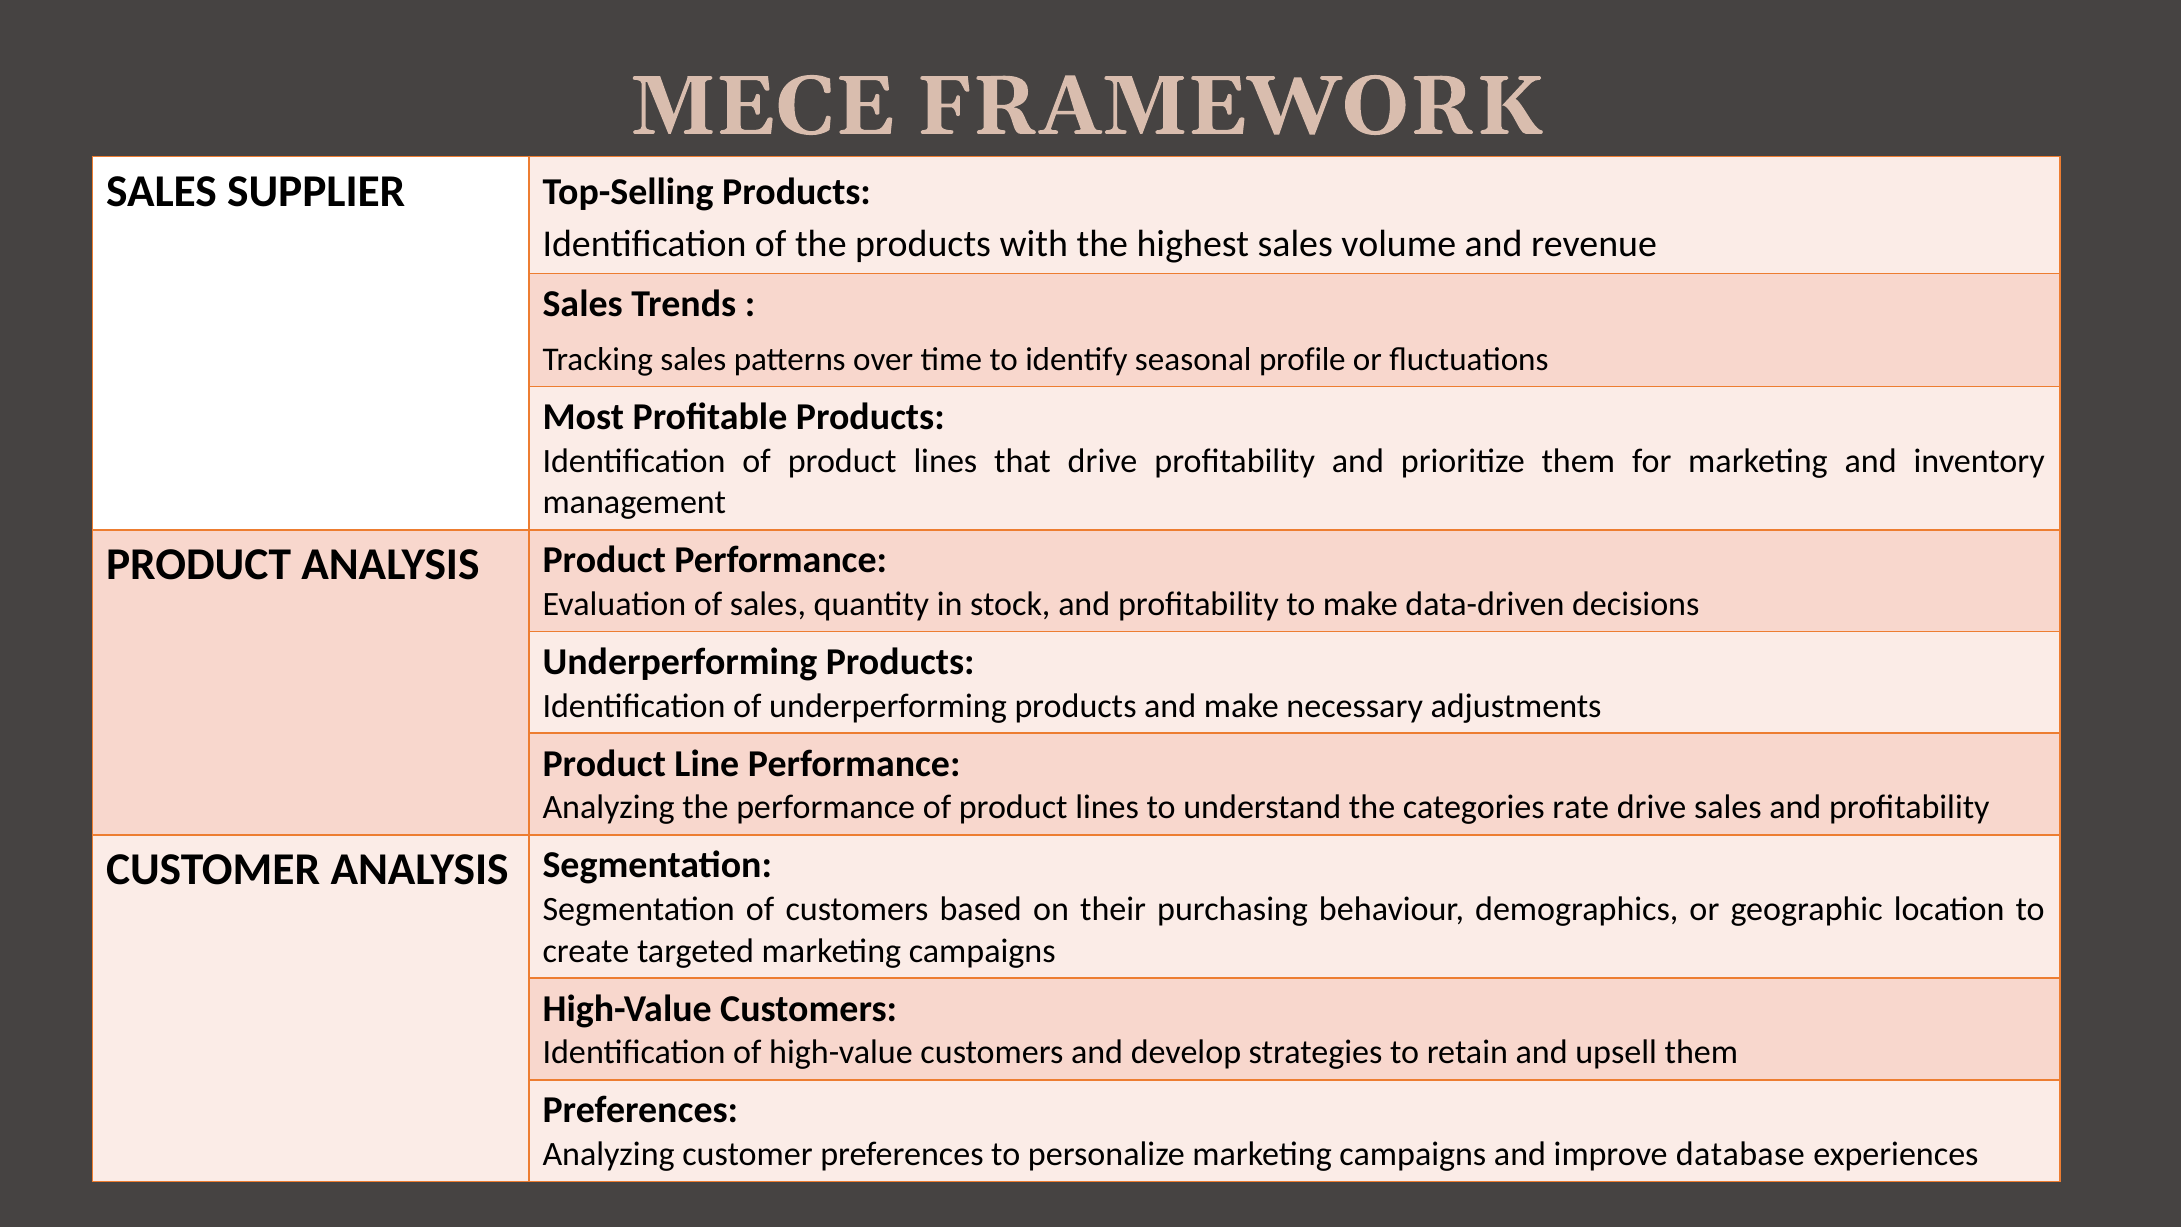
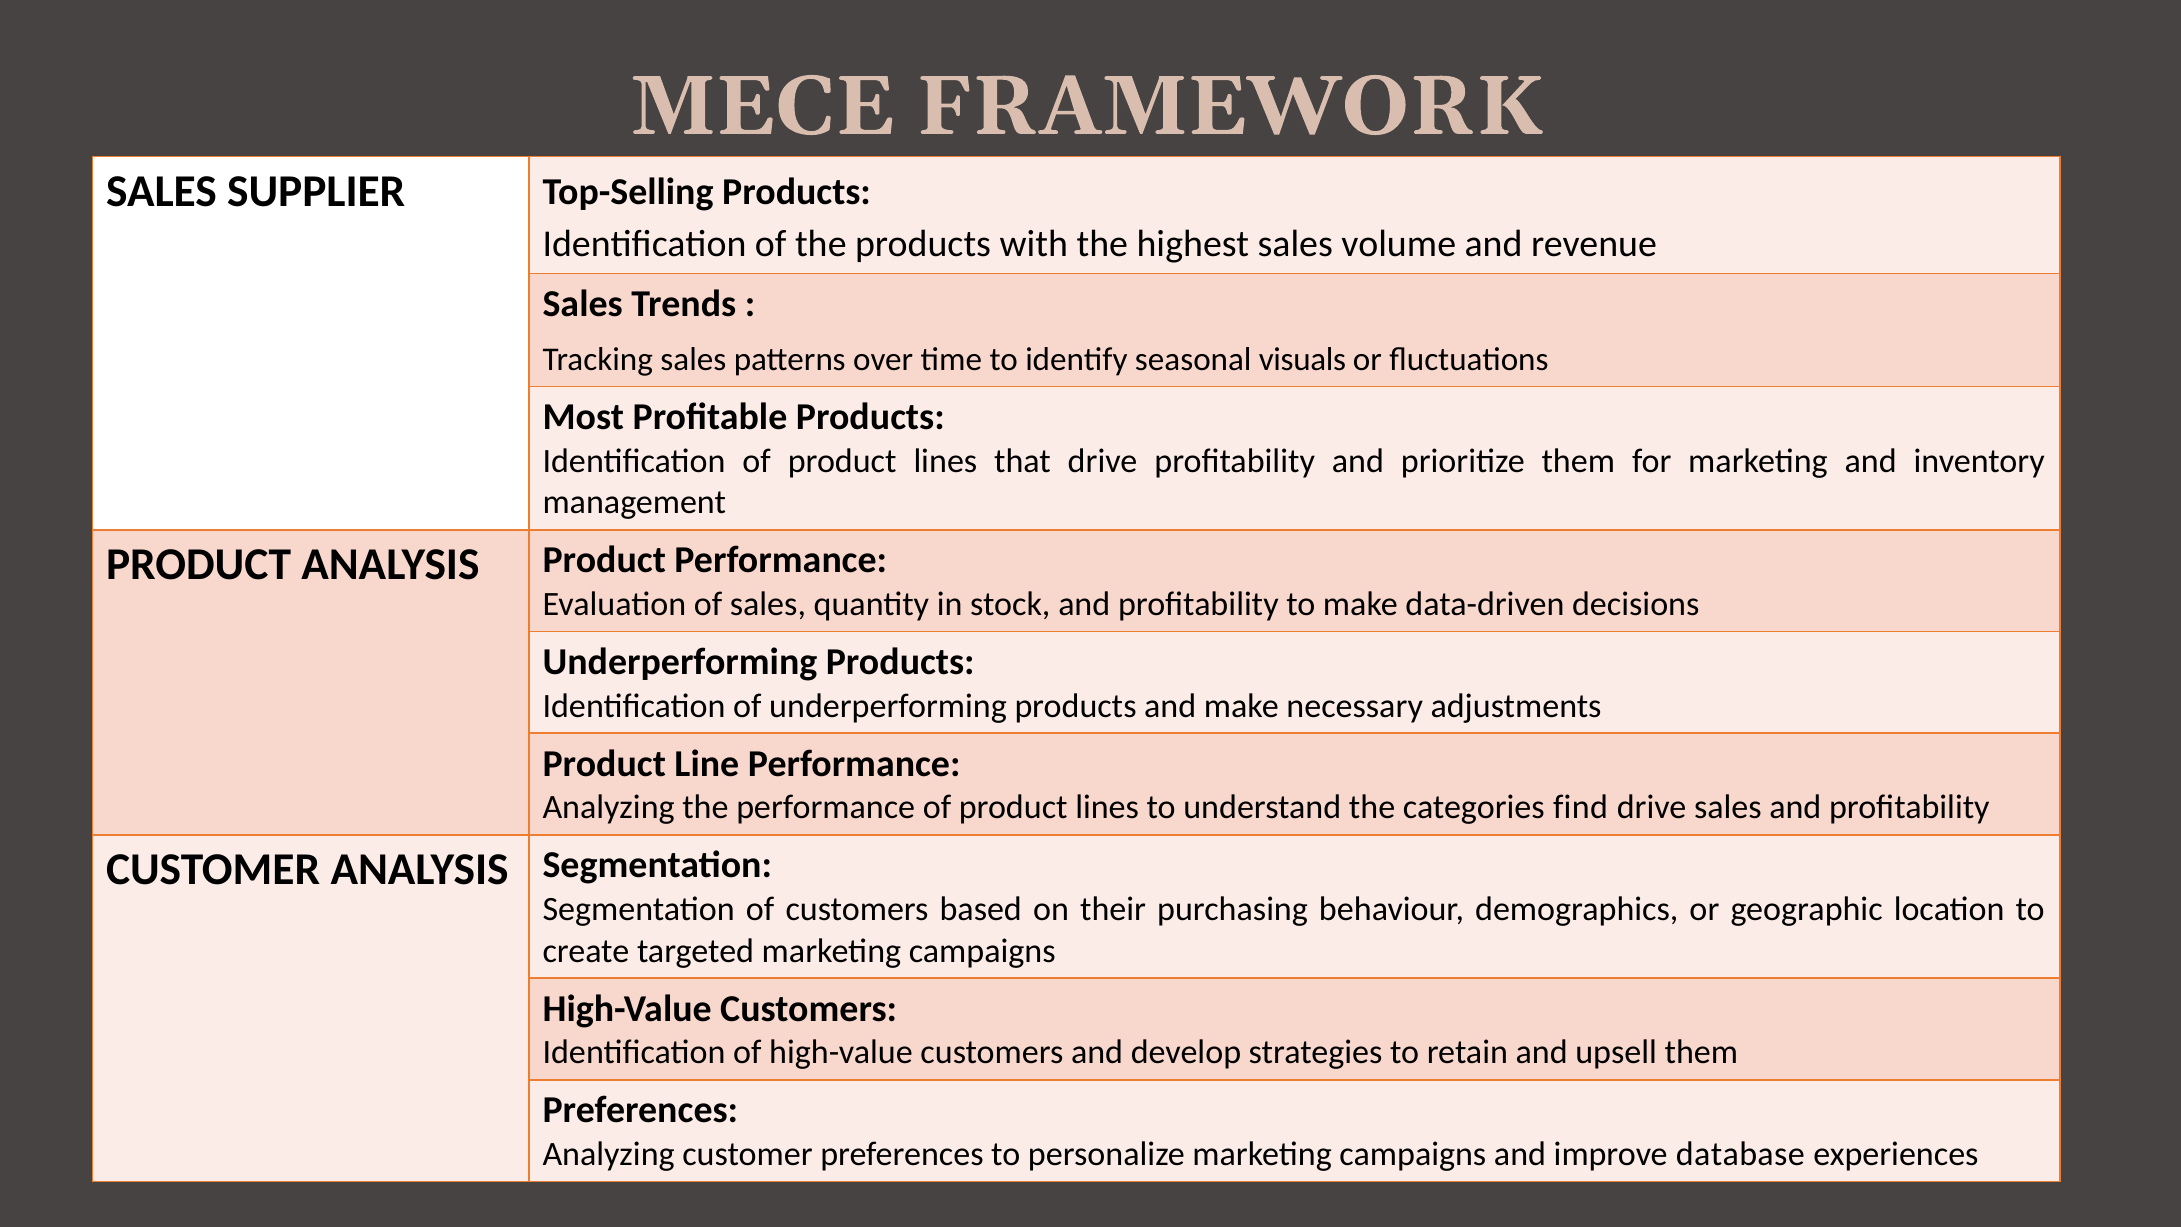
profile: profile -> visuals (1302, 360)
rate: rate -> find (1581, 807)
